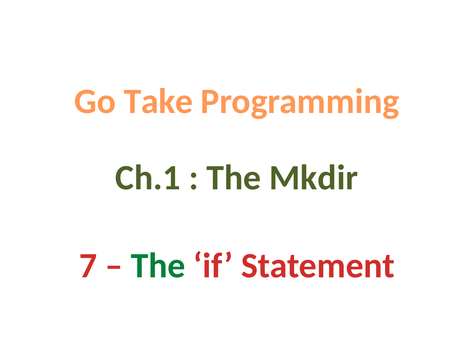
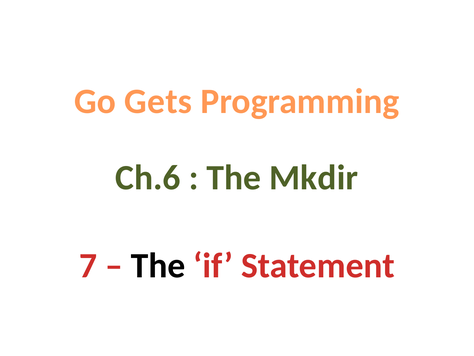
Take: Take -> Gets (158, 101)
Ch.1: Ch.1 -> Ch.6 (148, 178)
The colour: green -> black (158, 265)
